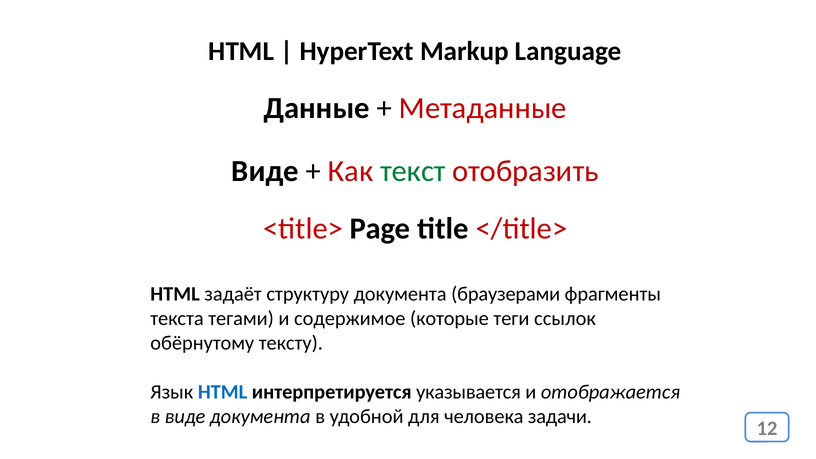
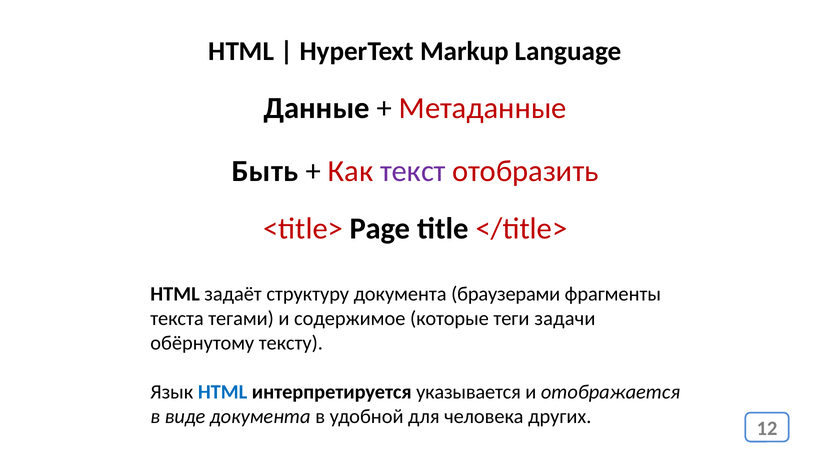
Виде: Виде -> Быть (265, 171)
текст colour: green -> purple (413, 171)
ссылок: ссылок -> задачи (565, 319)
задачи: задачи -> других (560, 416)
